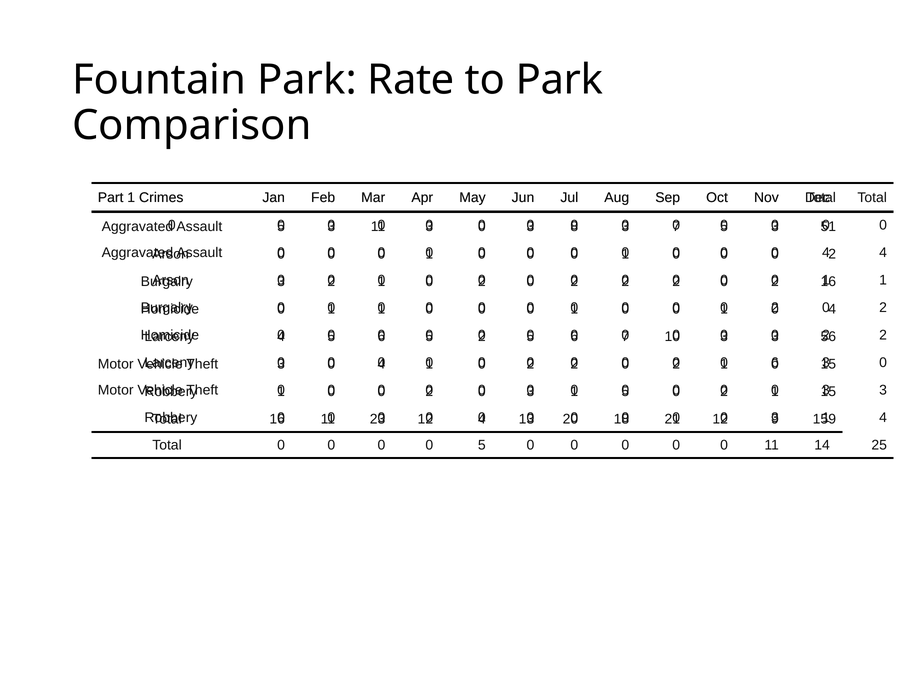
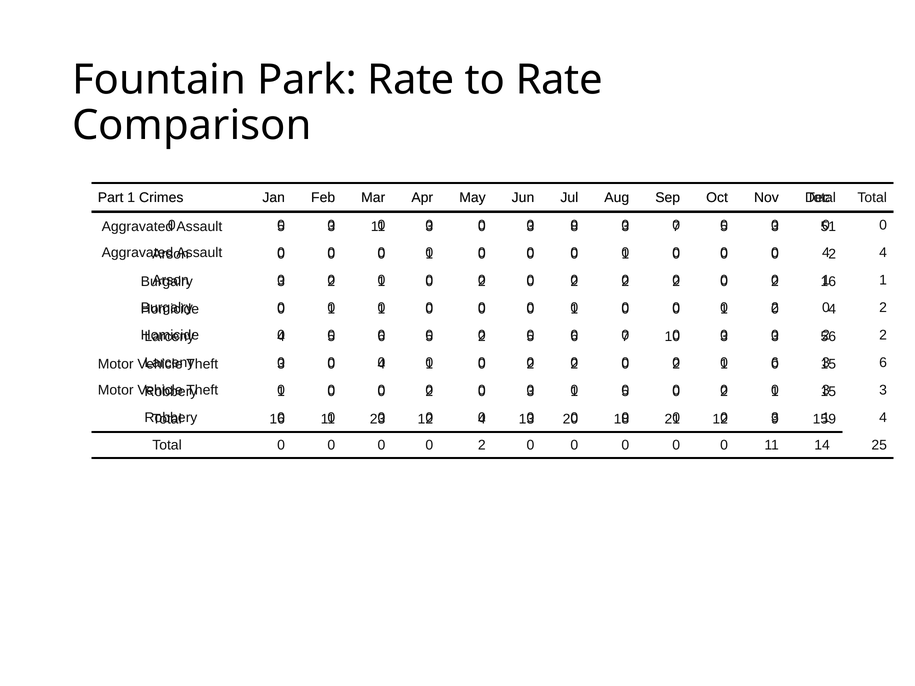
to Park: Park -> Rate (559, 80)
0: 0 -> 6 (883, 363)
5: 5 -> 2 (482, 445)
